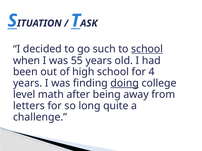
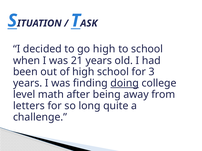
go such: such -> high (104, 49)
school underline: present -> none (147, 49)
55: 55 -> 21 (77, 60)
4: 4 -> 3 (152, 72)
